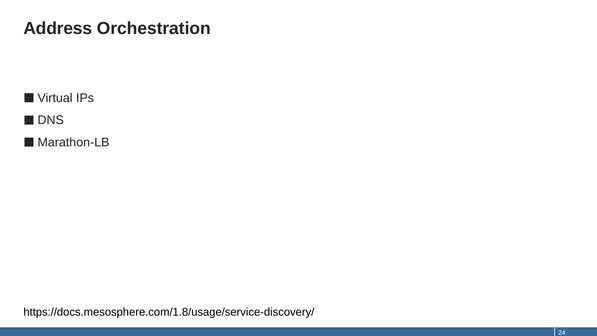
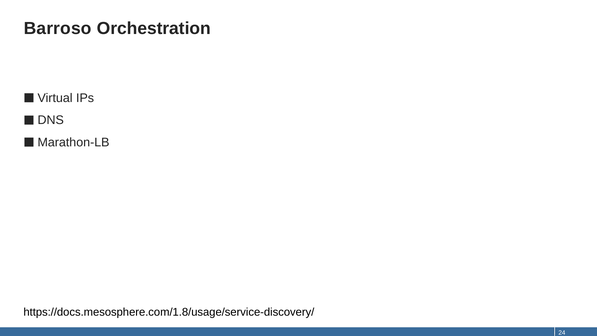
Address: Address -> Barroso (58, 28)
